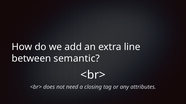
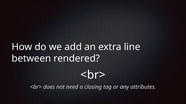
semantic: semantic -> rendered (77, 59)
